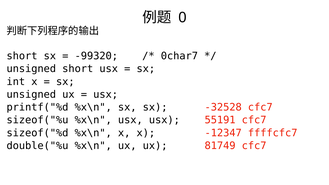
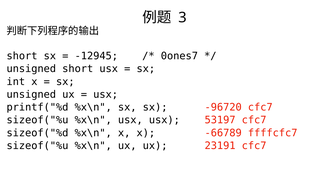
0: 0 -> 3 (182, 18)
-99320: -99320 -> -12945 (96, 56)
0char7: 0char7 -> 0ones7 (179, 56)
-32528: -32528 -> -96720 (223, 107)
55191: 55191 -> 53197 (220, 120)
-12347: -12347 -> -66789 (223, 133)
double("%u: double("%u -> sizeof("%u (37, 146)
81749: 81749 -> 23191 (220, 146)
